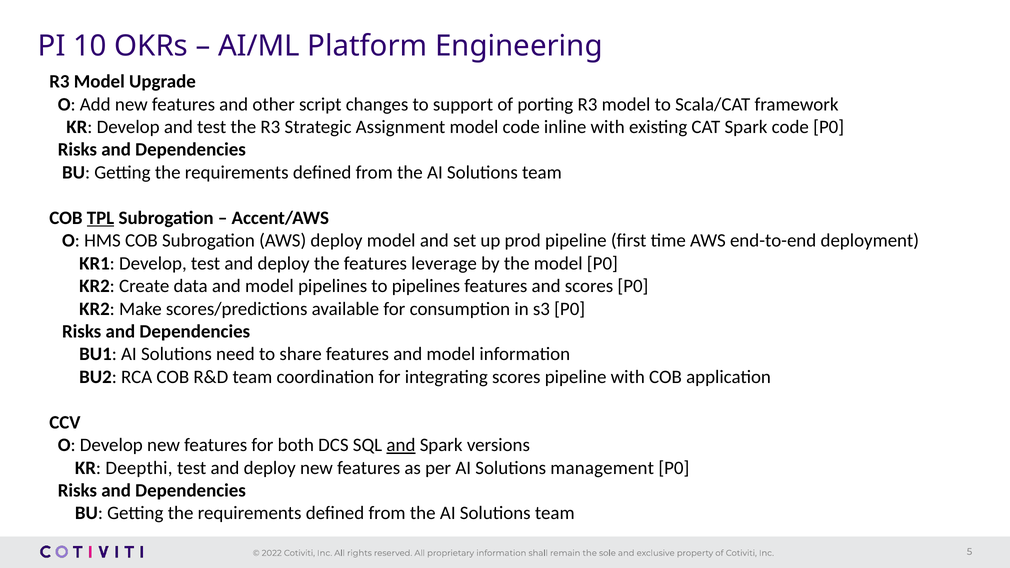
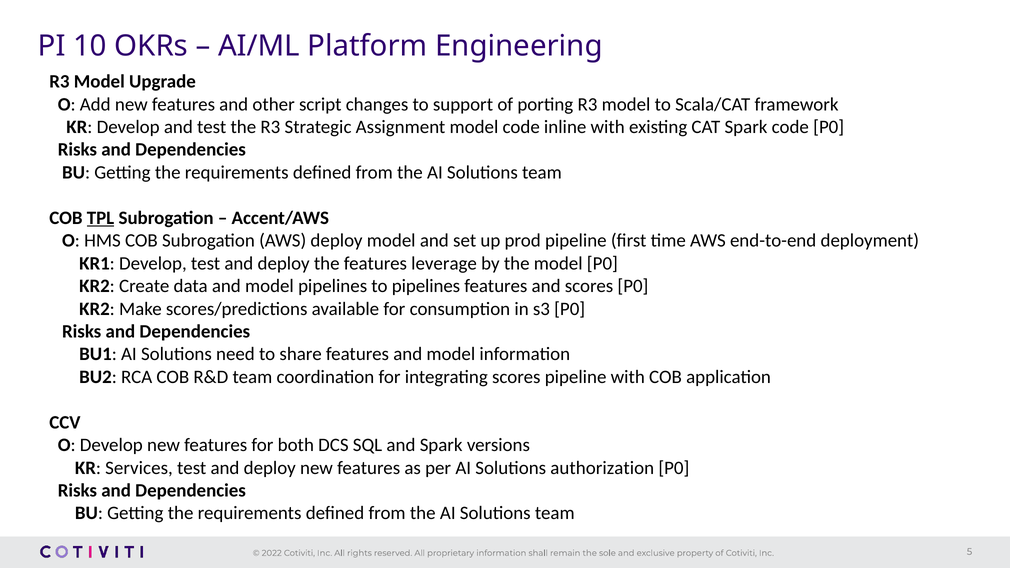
and underline: present -> none (401, 445)
Deepthi: Deepthi -> Services (139, 468)
management: management -> authorization (602, 468)
